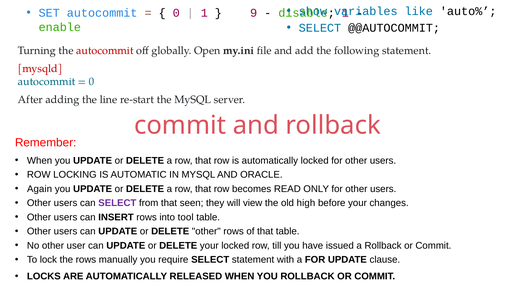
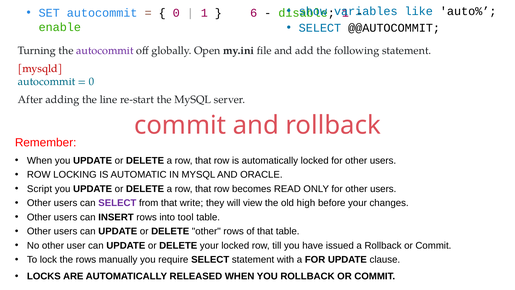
9: 9 -> 6 (254, 13)
autocommit colour: red -> purple (105, 51)
Again: Again -> Script (40, 189)
seen: seen -> write (192, 203)
